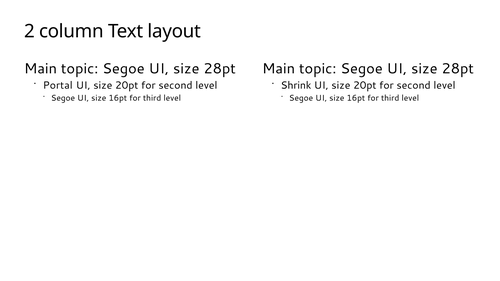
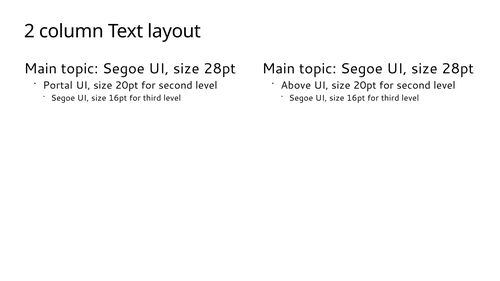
Shrink: Shrink -> Above (296, 85)
